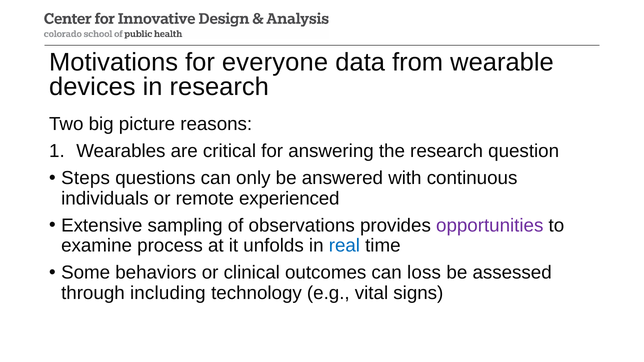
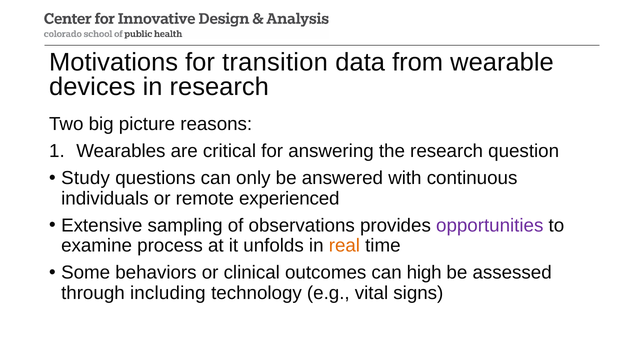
everyone: everyone -> transition (275, 62)
Steps: Steps -> Study (86, 178)
real colour: blue -> orange (344, 246)
loss: loss -> high (424, 273)
